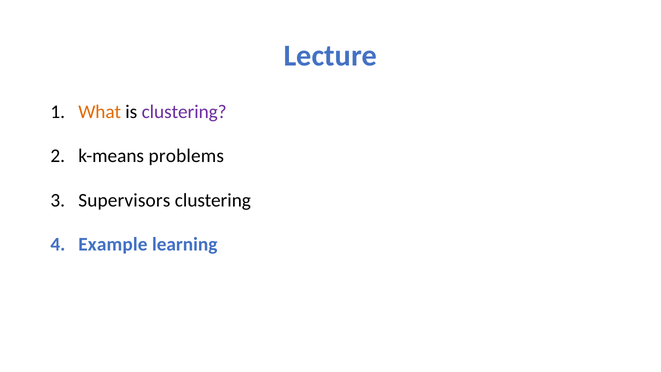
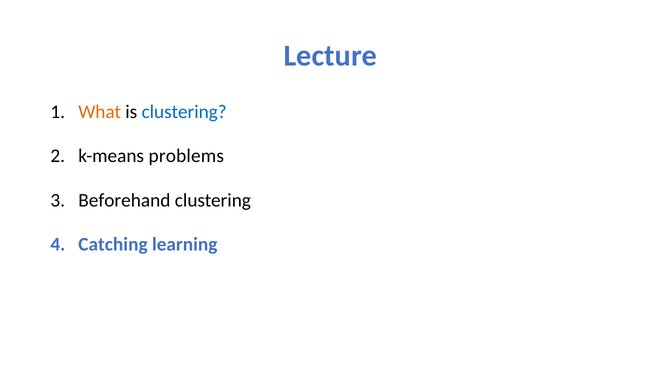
clustering colour: purple -> blue (184, 112)
Supervisors: Supervisors -> Beforehand (124, 200)
Example: Example -> Catching (113, 244)
